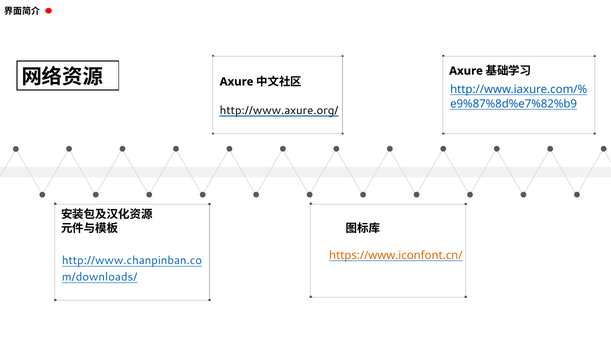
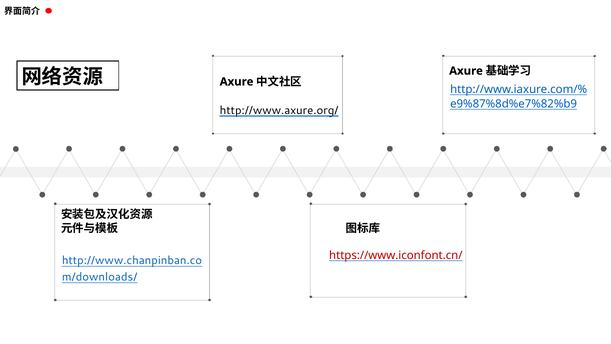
https://www.iconfont.cn/ colour: orange -> red (396, 255)
